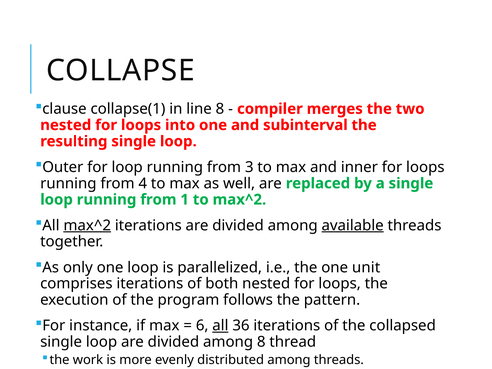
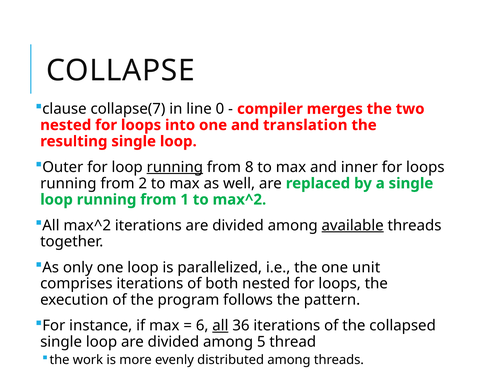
collapse(1: collapse(1 -> collapse(7 (128, 109)
line 8: 8 -> 0 (220, 109)
subinterval: subinterval -> translation (305, 125)
running underline: none -> present (175, 167)
3: 3 -> 8 (249, 167)
4: 4 -> 2 (143, 183)
max^2 underline: present -> none (87, 225)
among 8: 8 -> 5 (261, 342)
